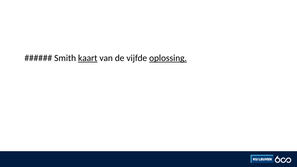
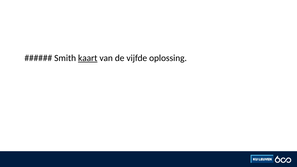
oplossing underline: present -> none (168, 58)
